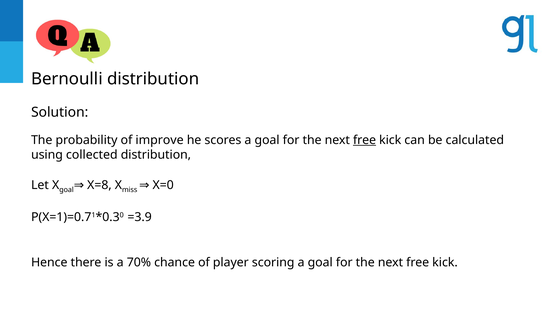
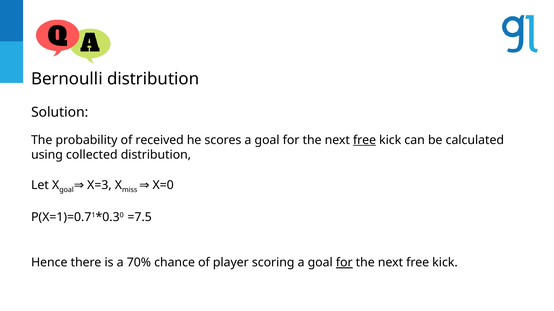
improve: improve -> received (160, 140)
X=8: X=8 -> X=3 (99, 185)
=3.9: =3.9 -> =7.5 (140, 218)
for underline: none -> present (344, 263)
